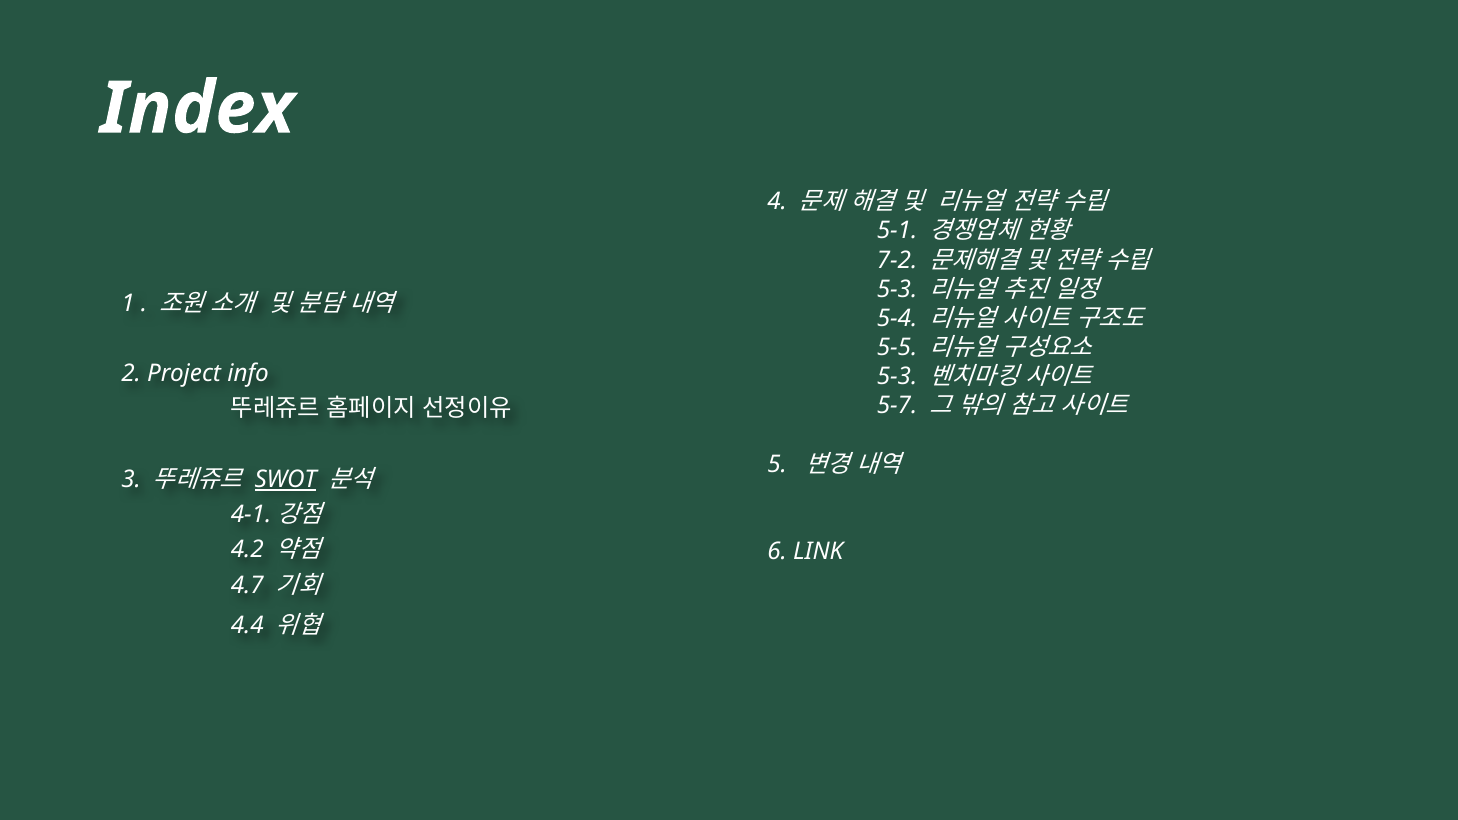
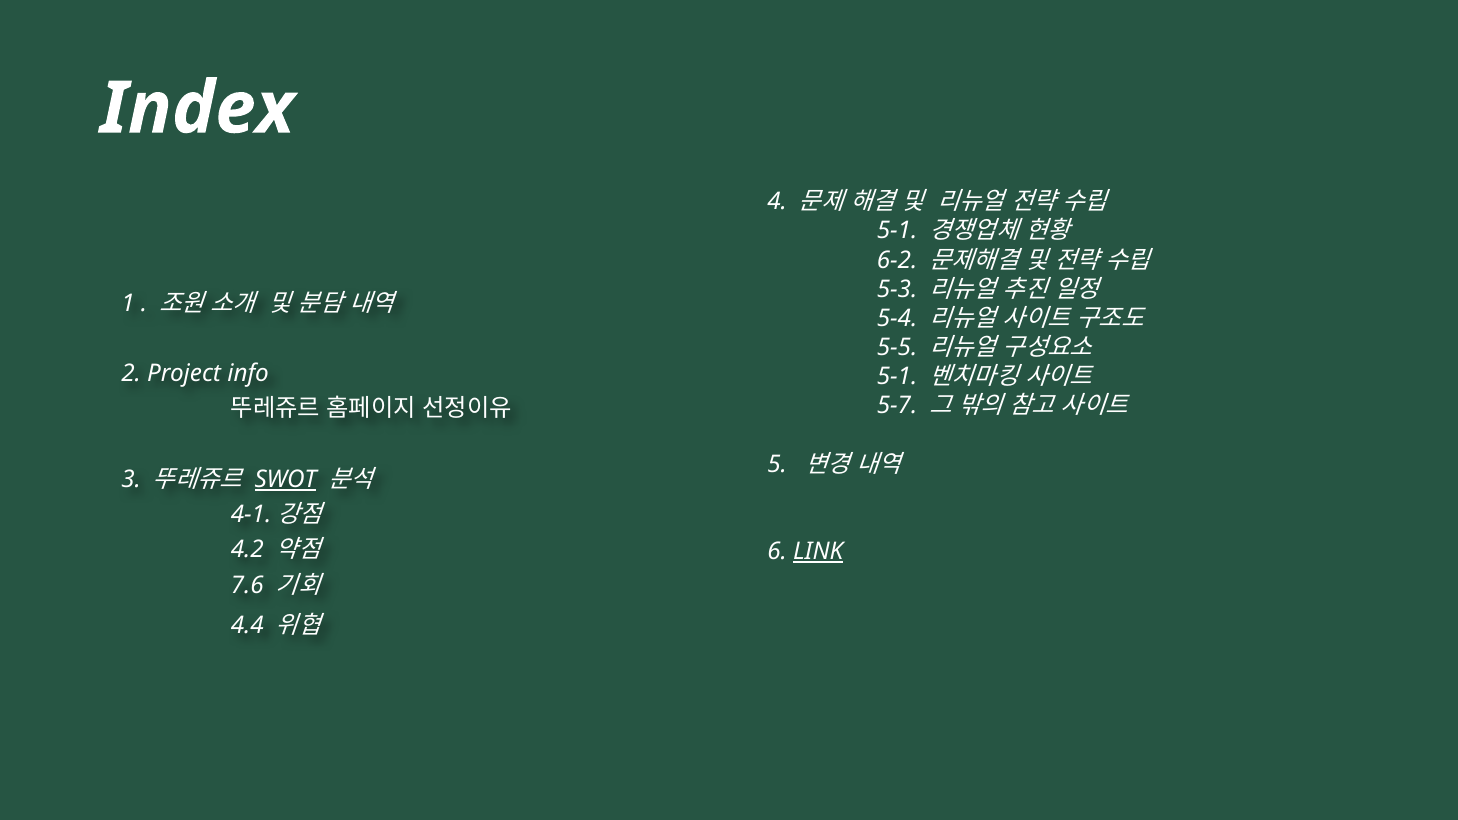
7-2: 7-2 -> 6-2 (897, 260)
5-3: 5-3 -> 5-1 (897, 377)
LINK underline: none -> present (818, 552)
4.7: 4.7 -> 7.6 (247, 585)
